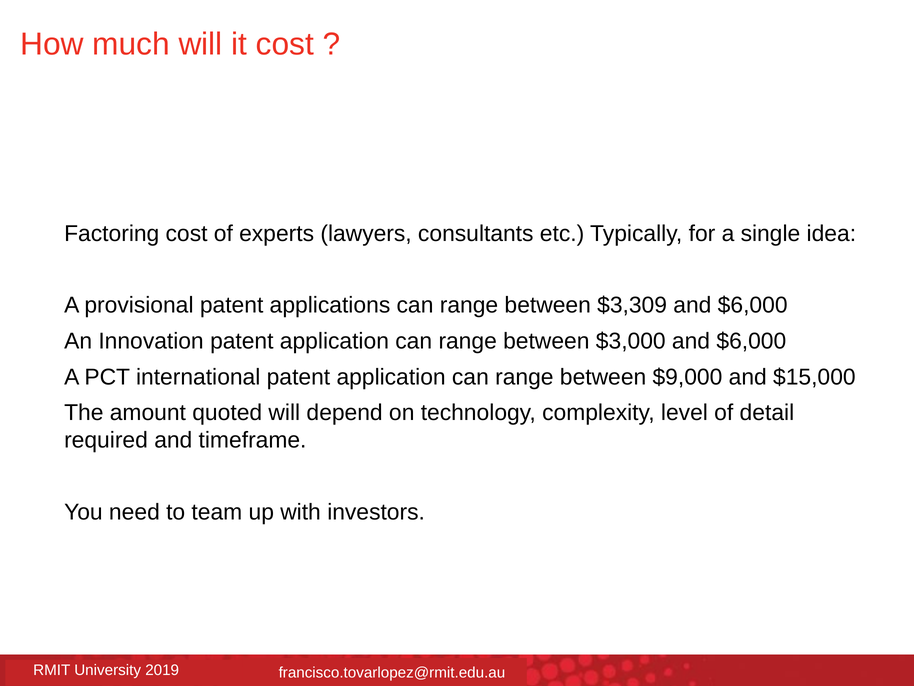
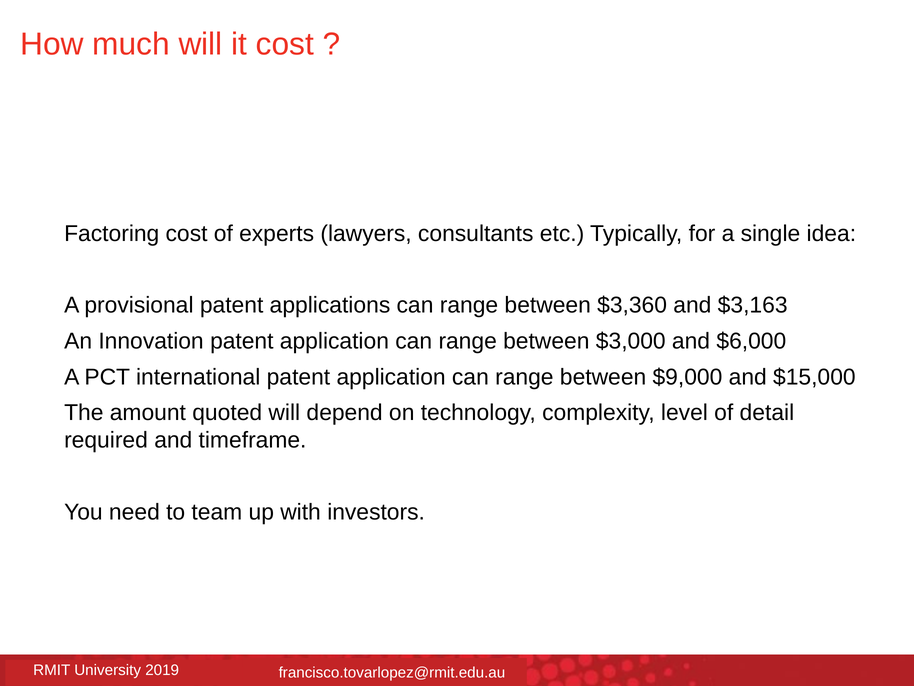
$3,309: $3,309 -> $3,360 (632, 305)
$6,000: $6,000 -> $3,163 (753, 305)
